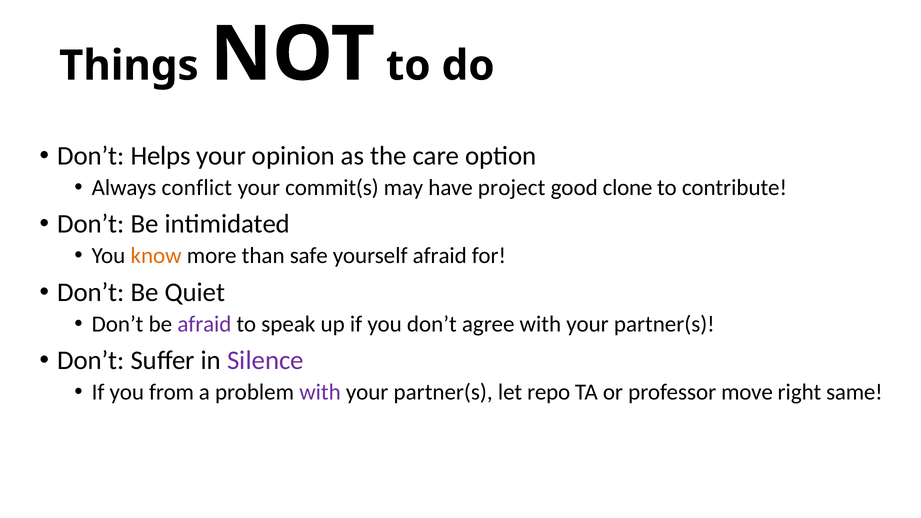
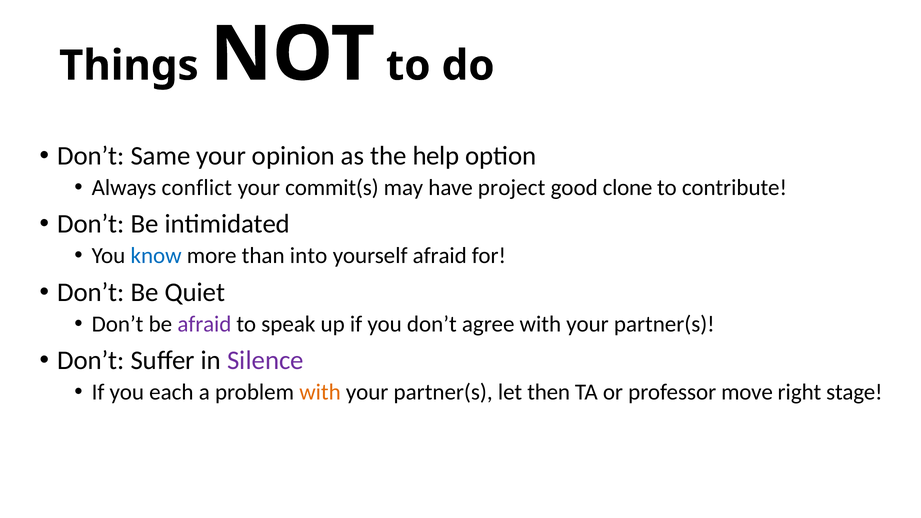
Helps: Helps -> Same (161, 156)
care: care -> help (436, 156)
know colour: orange -> blue (156, 256)
safe: safe -> into (309, 256)
from: from -> each (171, 392)
with colour: purple -> orange (320, 392)
repo: repo -> then (549, 392)
same: same -> stage (854, 392)
